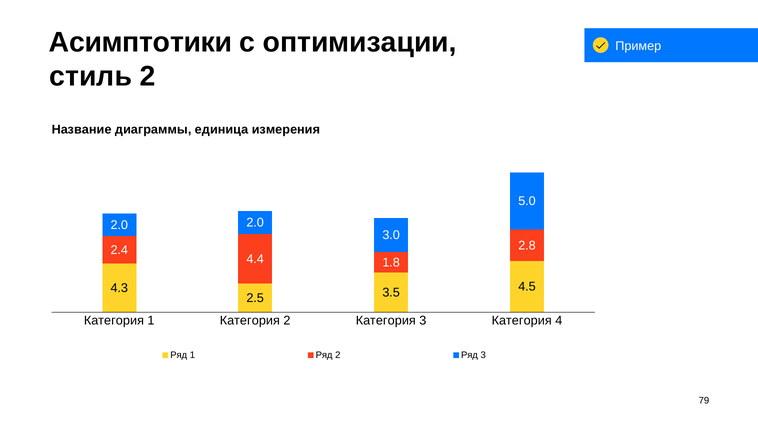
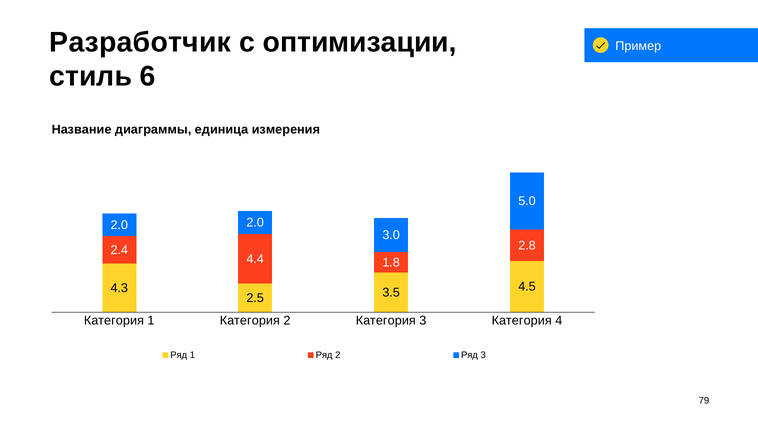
Асимптотики: Асимптотики -> Разработчик (140, 42)
стиль 2: 2 -> 6 (148, 76)
